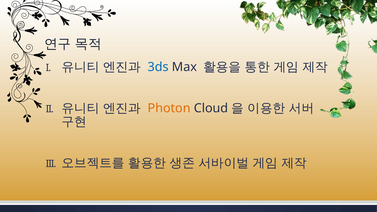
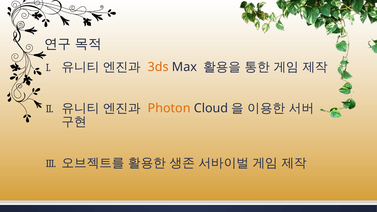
3ds colour: blue -> orange (158, 67)
